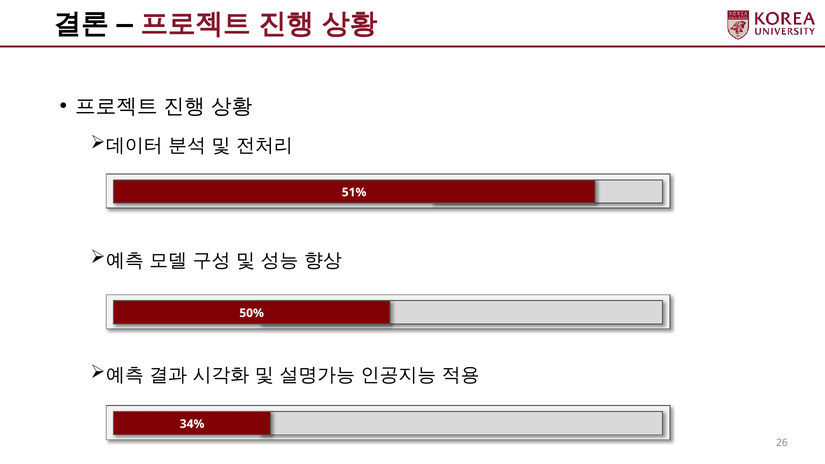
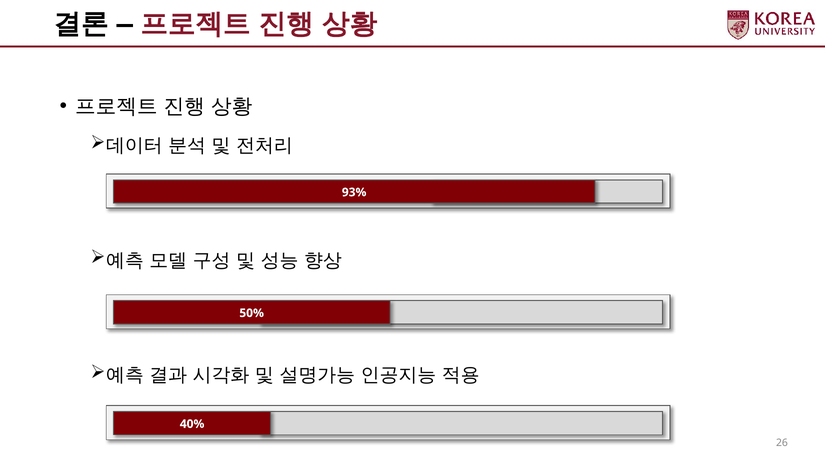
51%: 51% -> 93% (354, 192)
34%: 34% -> 40% (192, 424)
